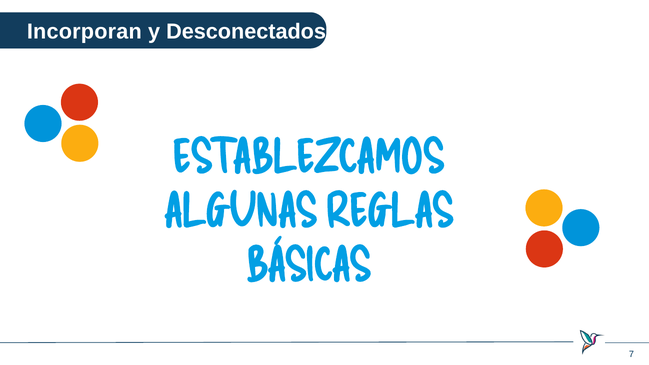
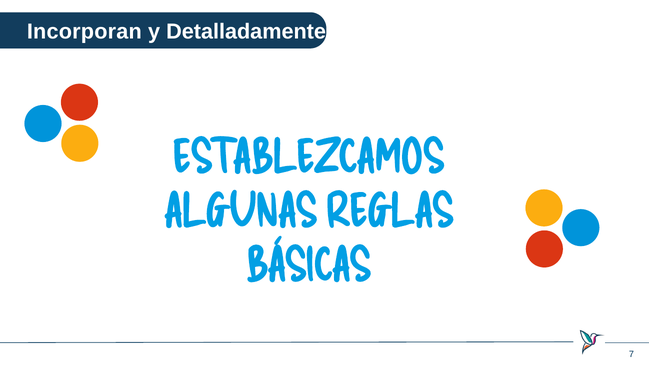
Desconectados: Desconectados -> Detalladamente (246, 32)
